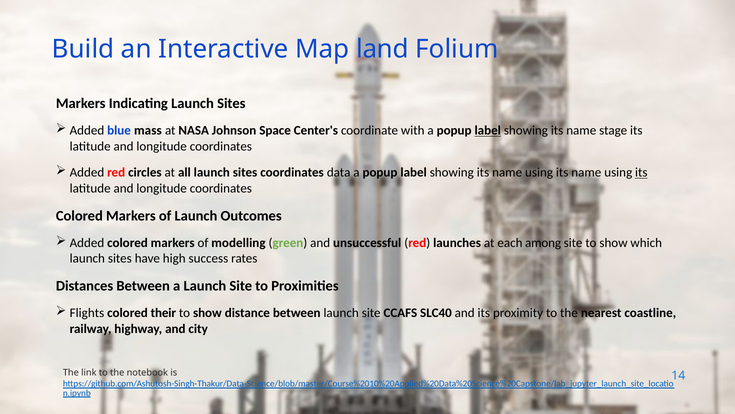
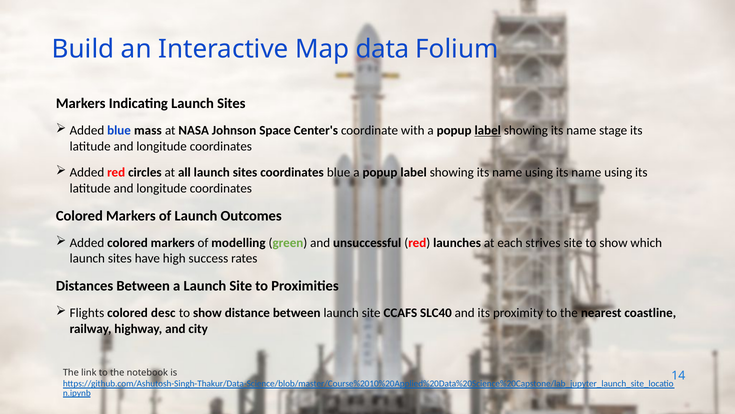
land: land -> data (382, 49)
coordinates data: data -> blue (339, 172)
its underline: present -> none (641, 172)
among: among -> strives (543, 243)
their: their -> desc (163, 313)
